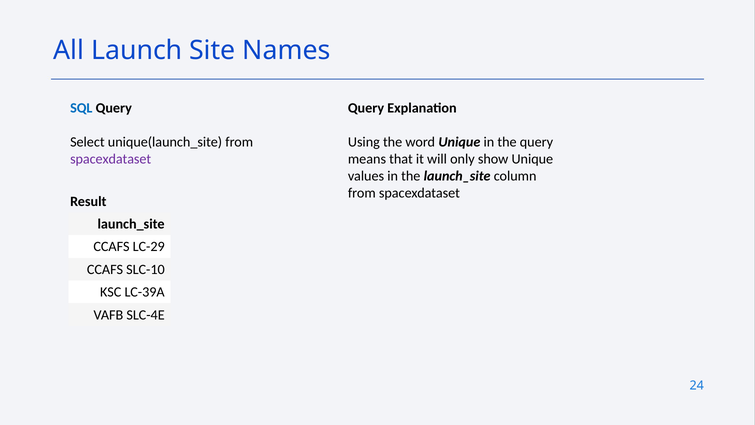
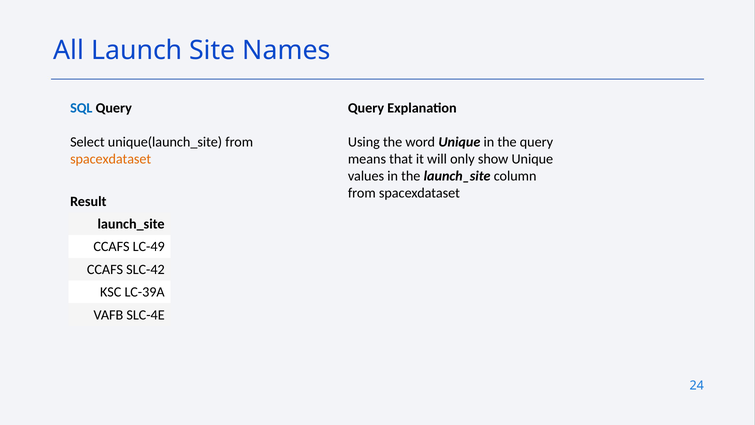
spacexdataset colour: purple -> orange (111, 159)
LC-29: LC-29 -> LC-49 (149, 247)
SLC-10: SLC-10 -> SLC-42 (145, 269)
